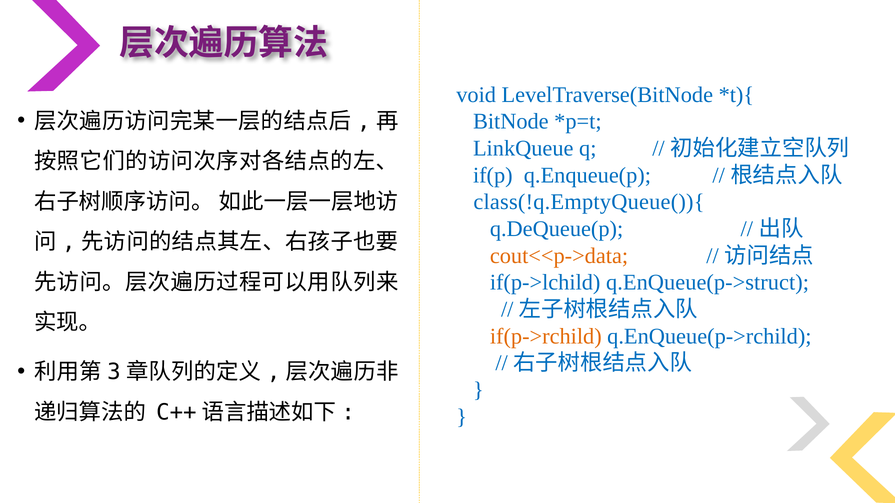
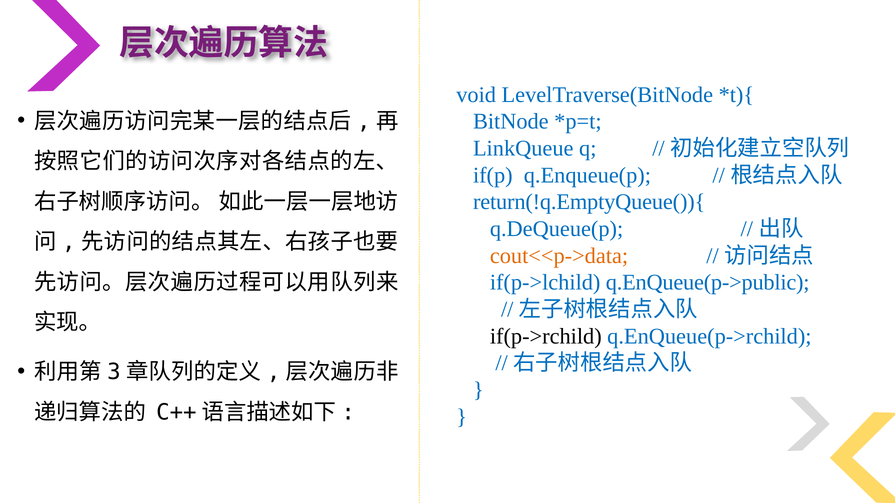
class(!q.EmptyQueue()){: class(!q.EmptyQueue()){ -> return(!q.EmptyQueue()){ (589, 202)
q.EnQueue(p->struct: q.EnQueue(p->struct -> q.EnQueue(p->public (708, 283)
if(p->rchild colour: orange -> black (546, 337)
